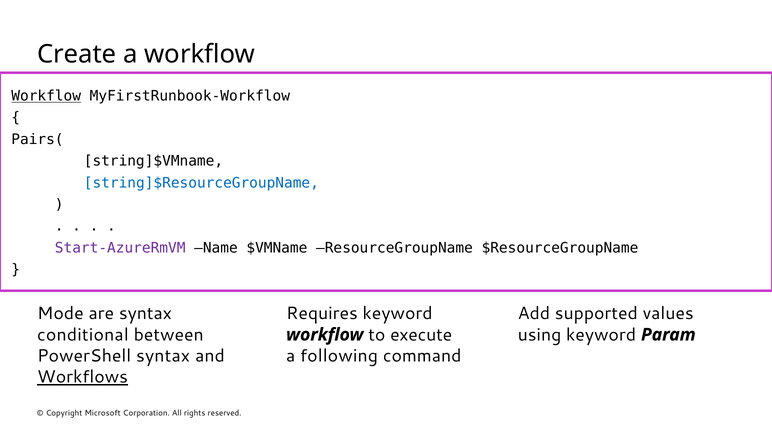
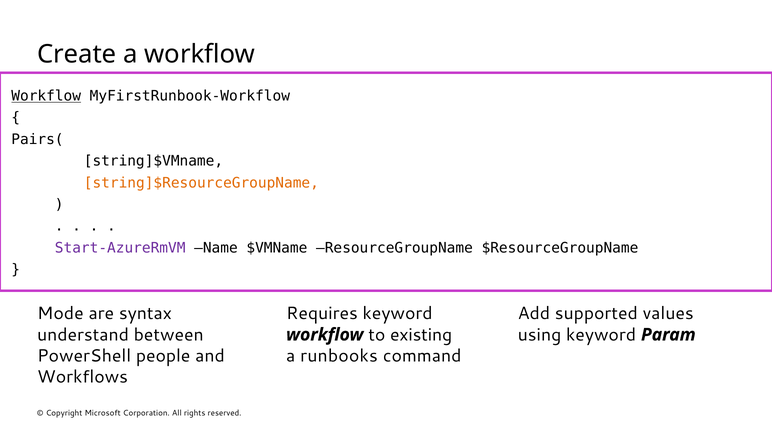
string]$ResourceGroupName colour: blue -> orange (201, 183)
conditional: conditional -> understand (83, 335)
execute: execute -> existing (421, 335)
PowerShell syntax: syntax -> people (163, 356)
following: following -> runbooks (339, 356)
Workflows underline: present -> none (83, 377)
